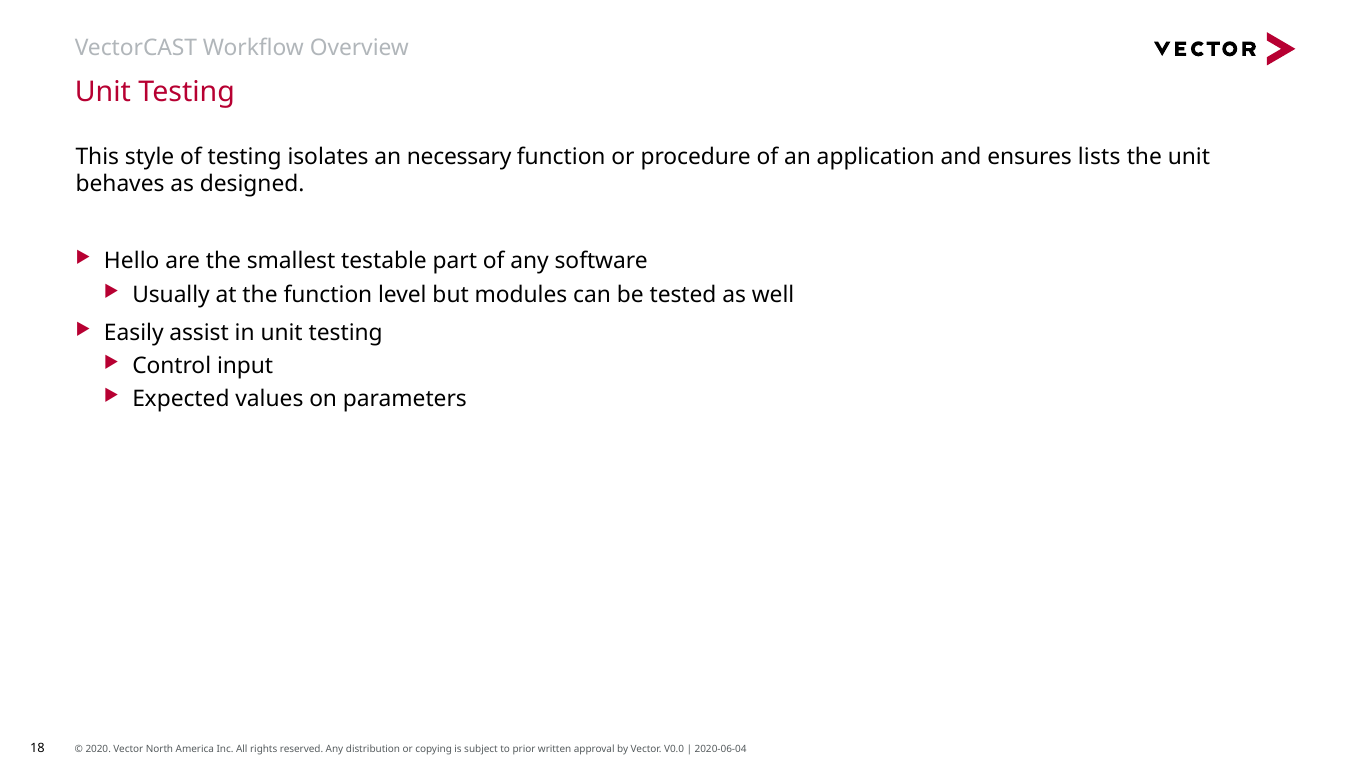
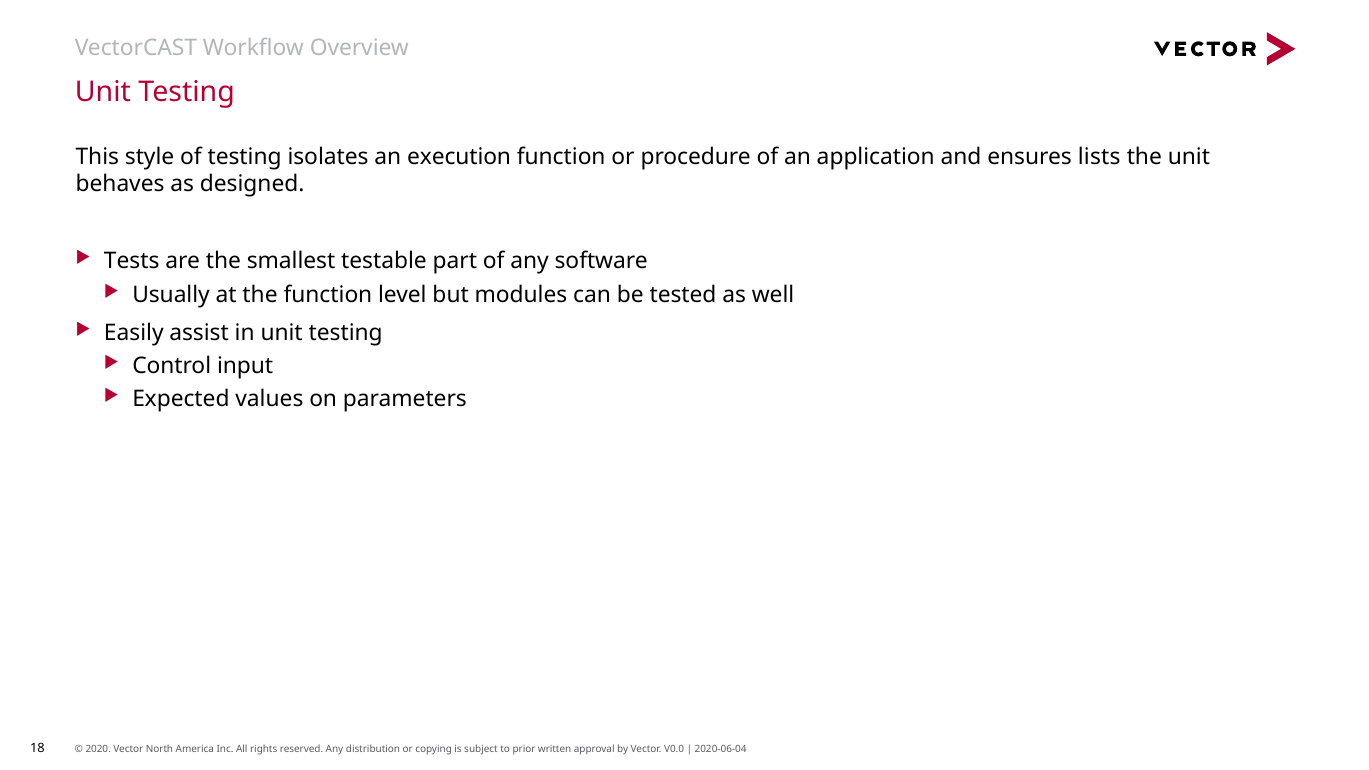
necessary: necessary -> execution (459, 157)
Hello: Hello -> Tests (132, 261)
